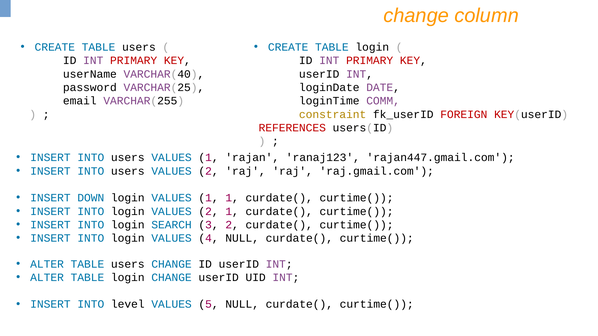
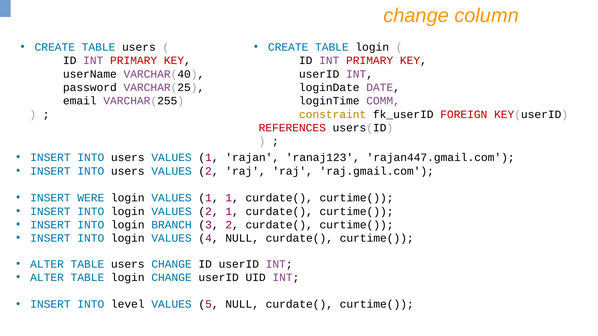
DOWN: DOWN -> WERE (91, 198)
SEARCH: SEARCH -> BRANCH (172, 225)
